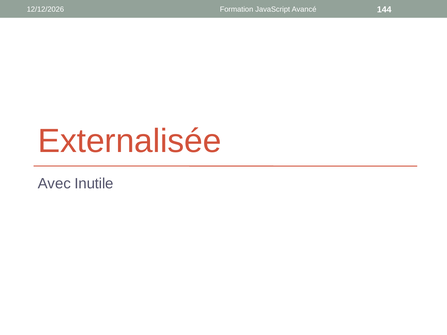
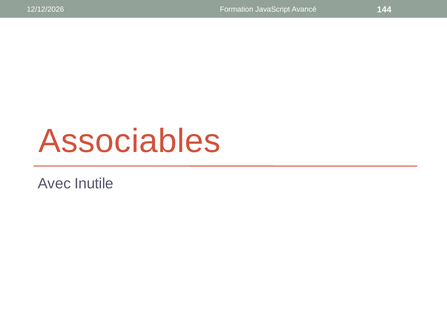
Externalisée: Externalisée -> Associables (130, 141)
